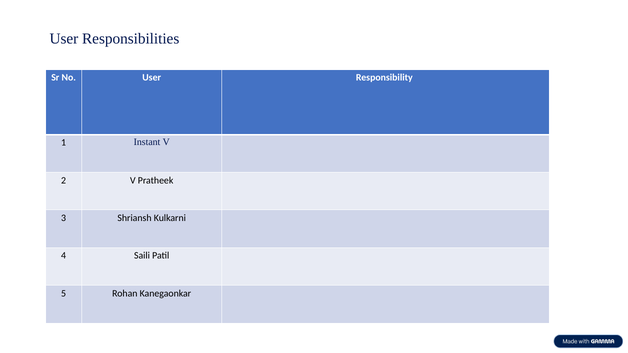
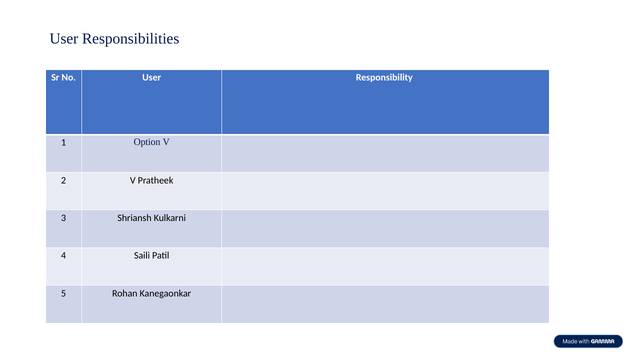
Instant: Instant -> Option (147, 142)
